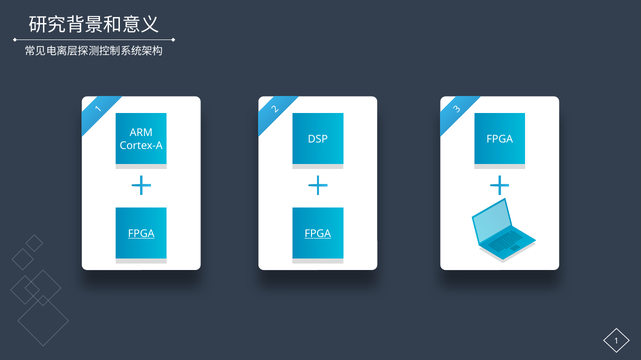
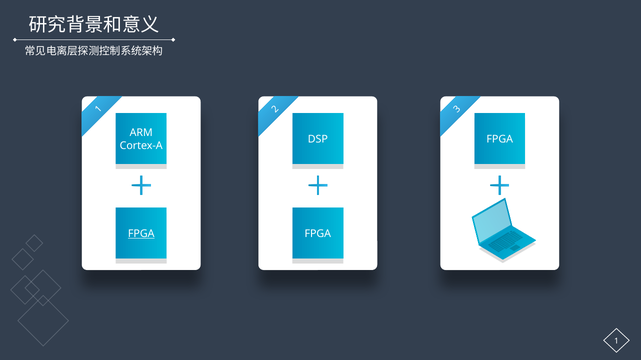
FPGA underline: present -> none (318, 234)
